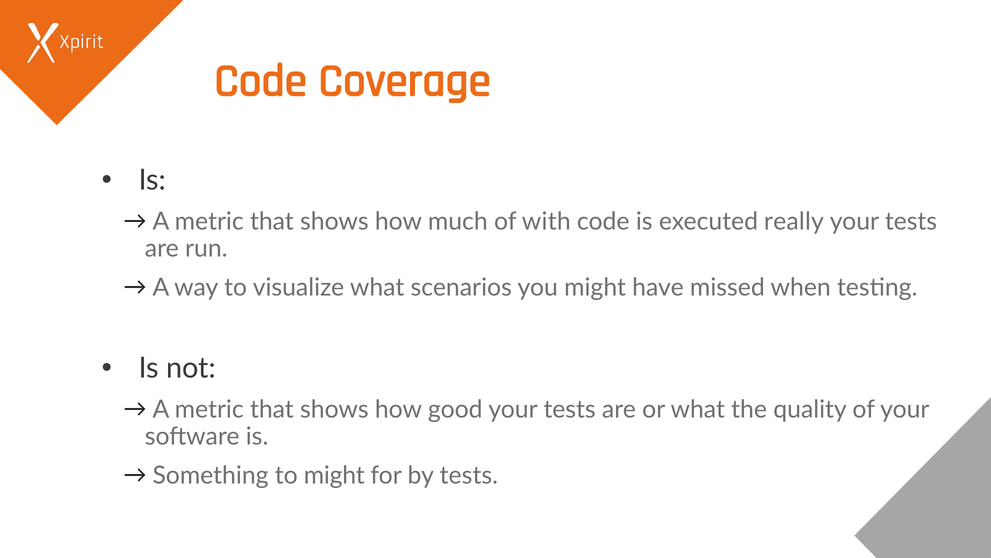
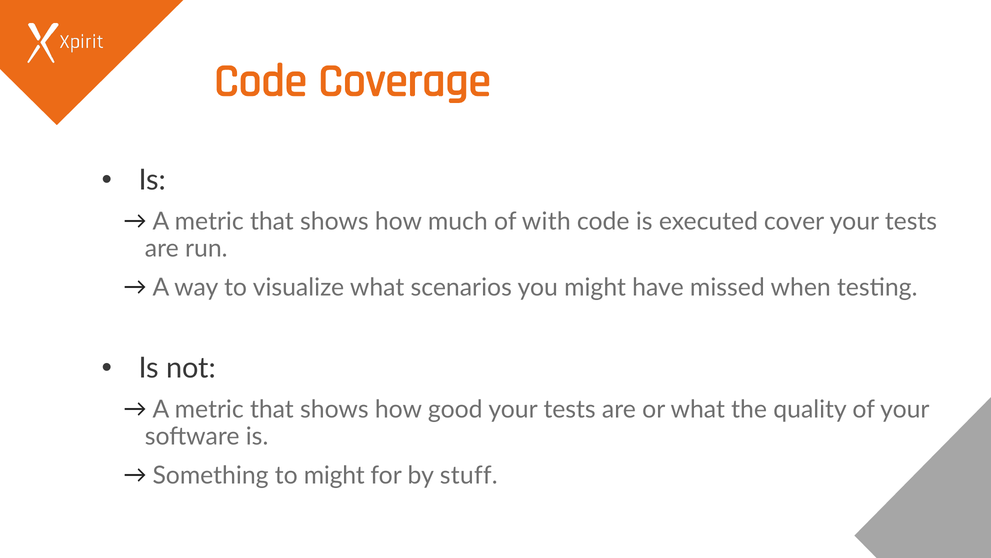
really: really -> cover (794, 221)
by tests: tests -> stuff (469, 475)
